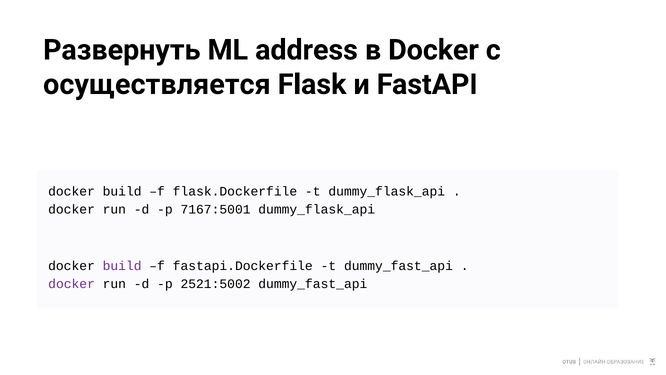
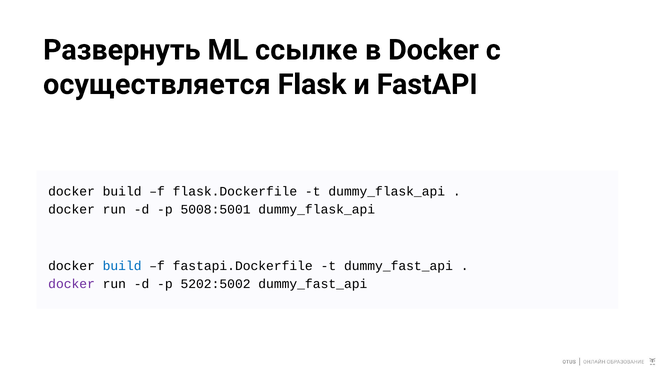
address: address -> ссылке (306, 50)
7167:5001: 7167:5001 -> 5008:5001 (216, 209)
build colour: purple -> blue (122, 266)
2521:5002: 2521:5002 -> 5202:5002 (216, 283)
